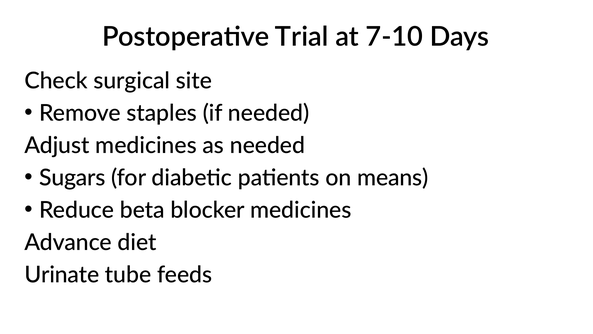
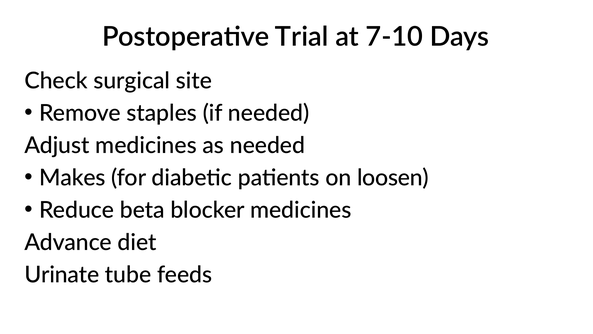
Sugars: Sugars -> Makes (72, 178)
means: means -> loosen (393, 178)
